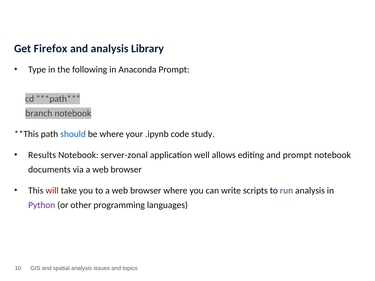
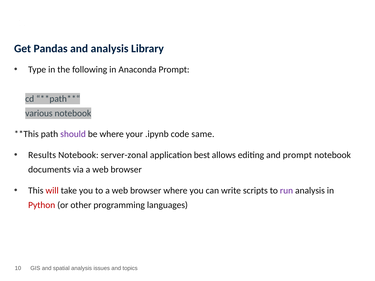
Firefox: Firefox -> Pandas (51, 49)
branch: branch -> various (39, 113)
should colour: blue -> purple (73, 134)
study: study -> same (203, 134)
well: well -> best (202, 155)
Python colour: purple -> red (42, 205)
